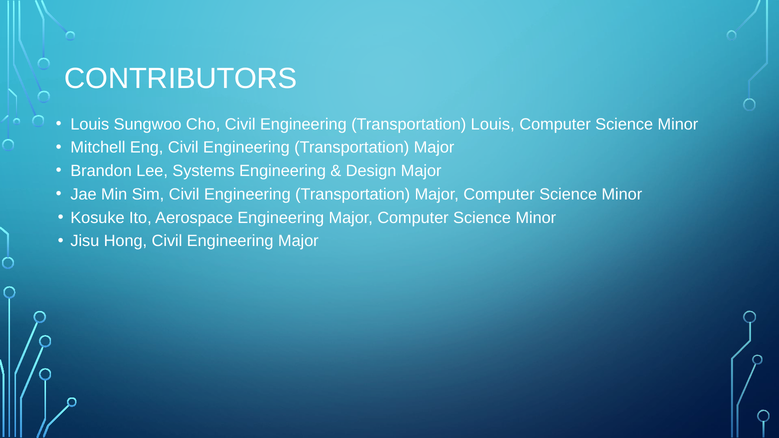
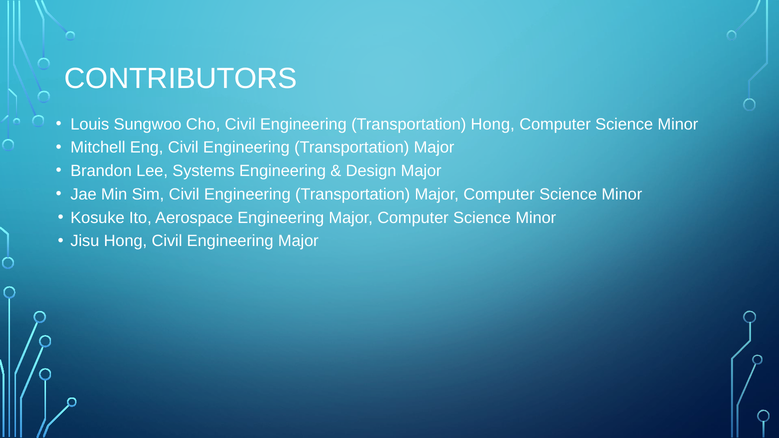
Transportation Louis: Louis -> Hong (493, 124)
